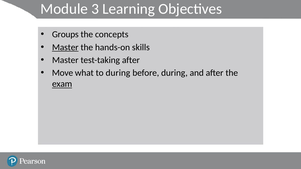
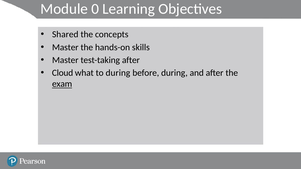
3: 3 -> 0 (95, 9)
Groups: Groups -> Shared (65, 34)
Master underline: present -> none (65, 47)
Move: Move -> Cloud (63, 73)
